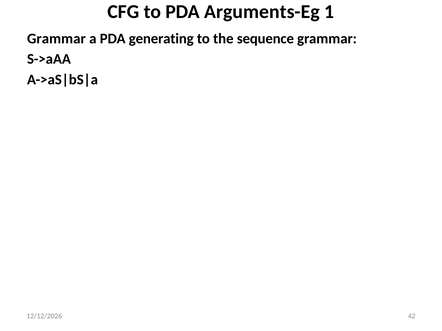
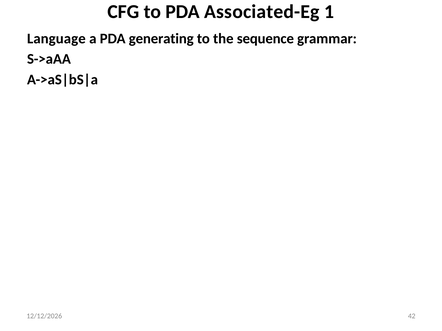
Arguments-Eg: Arguments-Eg -> Associated-Eg (262, 12)
Grammar: Grammar -> Language (56, 39)
